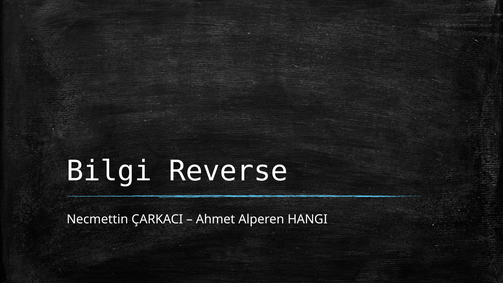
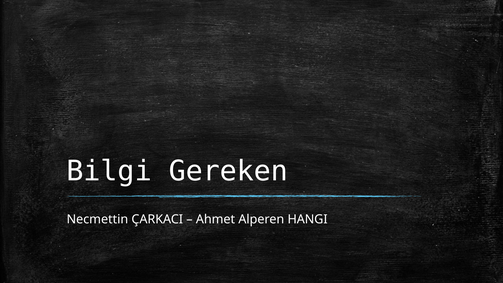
Reverse: Reverse -> Gereken (228, 171)
